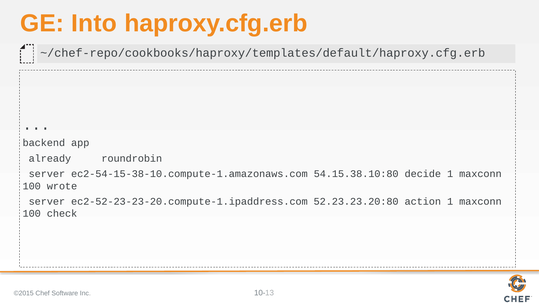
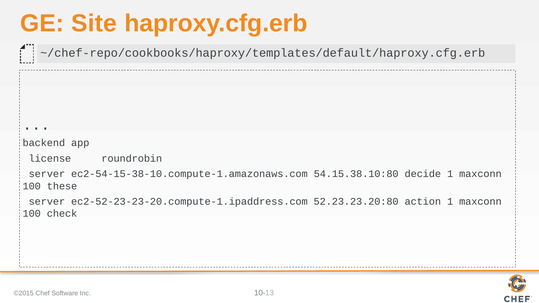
Into: Into -> Site (94, 23)
already: already -> license (50, 159)
wrote: wrote -> these (62, 186)
